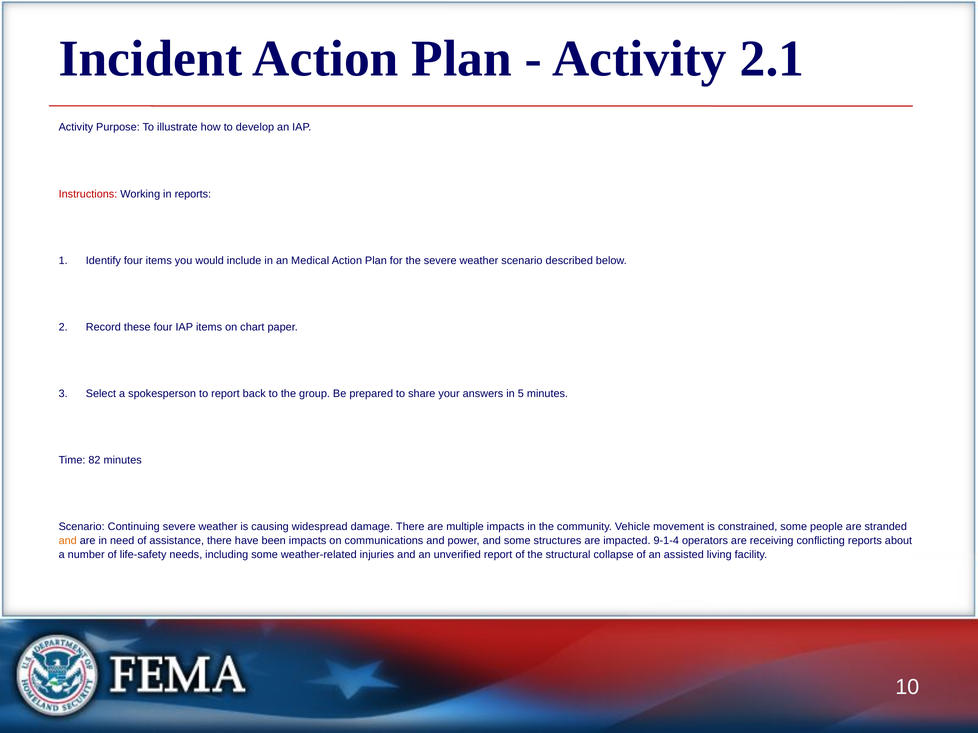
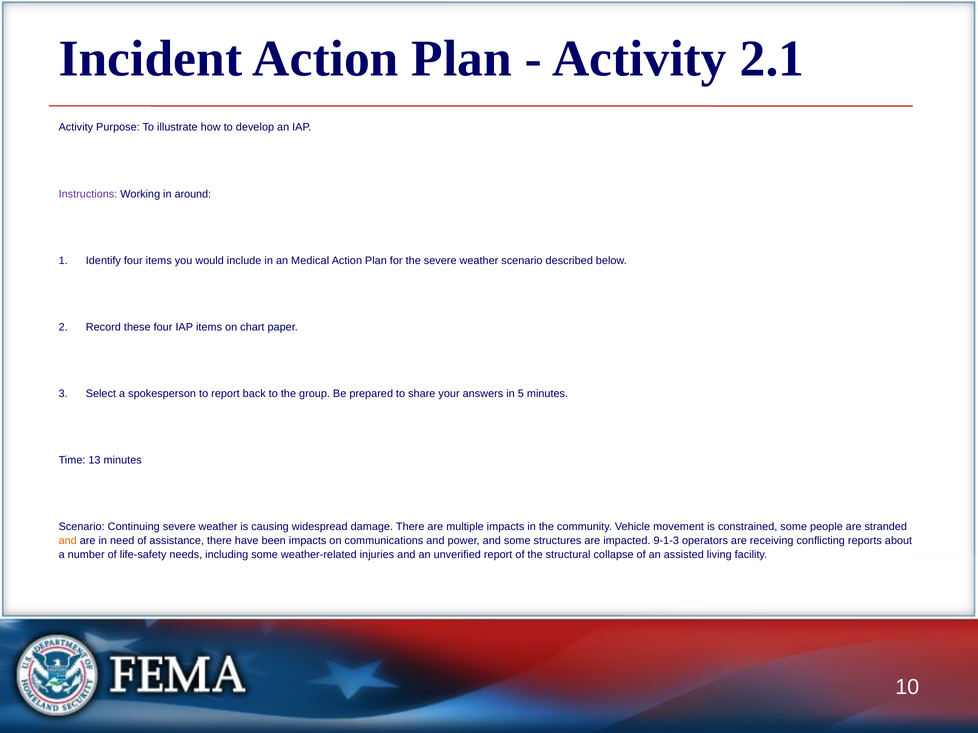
Instructions colour: red -> purple (88, 194)
in reports: reports -> around (193, 194)
82: 82 -> 13 (94, 461)
9-1-4: 9-1-4 -> 9-1-3 (666, 541)
